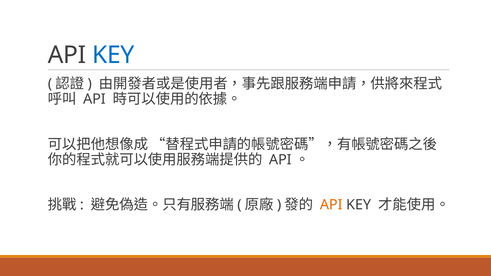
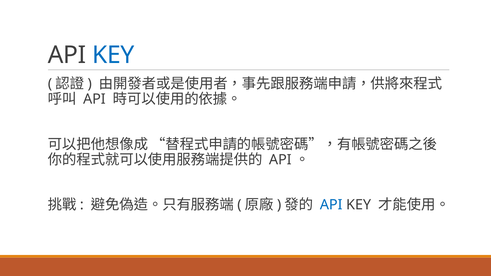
API colour: orange -> blue (331, 205)
